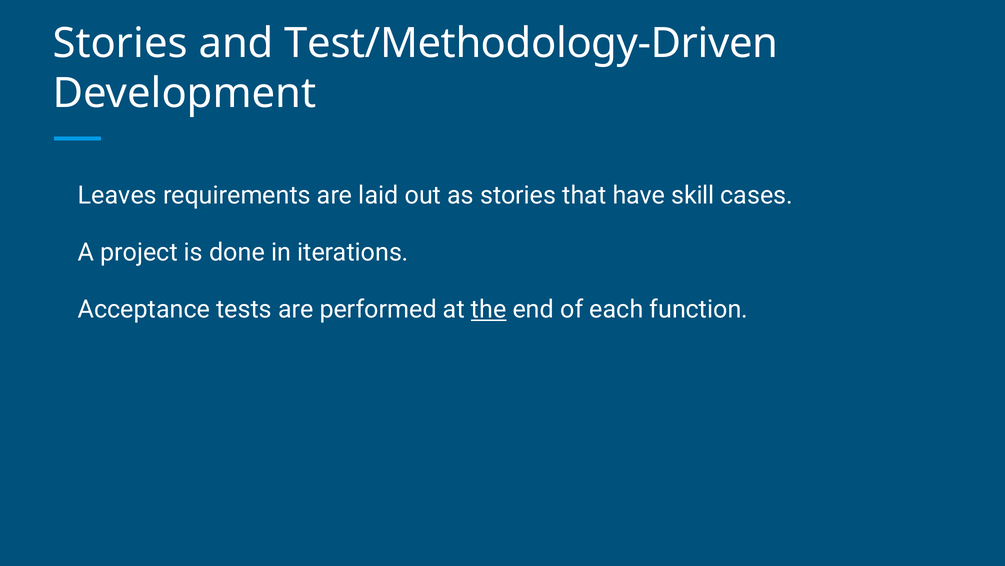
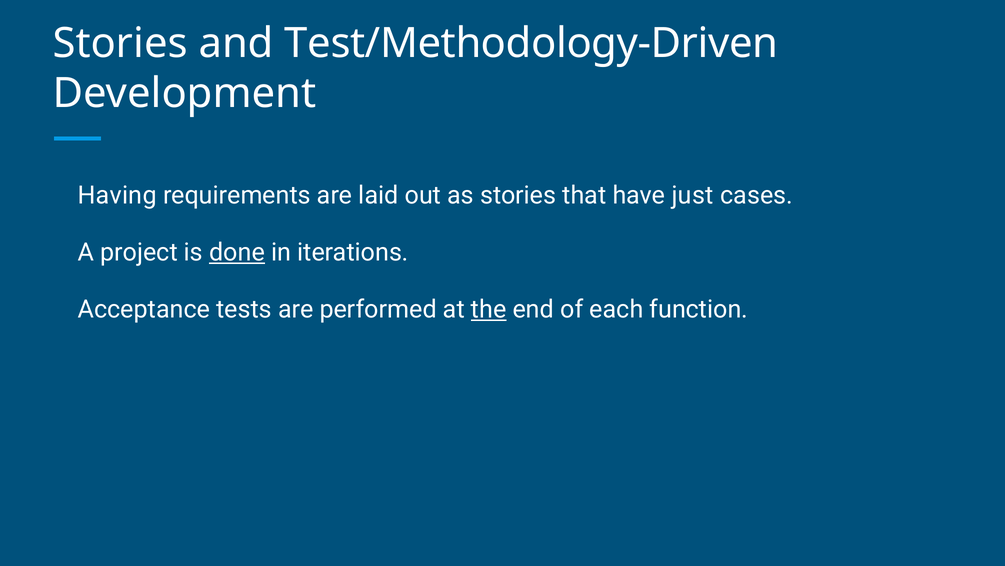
Leaves: Leaves -> Having (117, 195)
skill: skill -> just (693, 195)
done underline: none -> present (237, 252)
